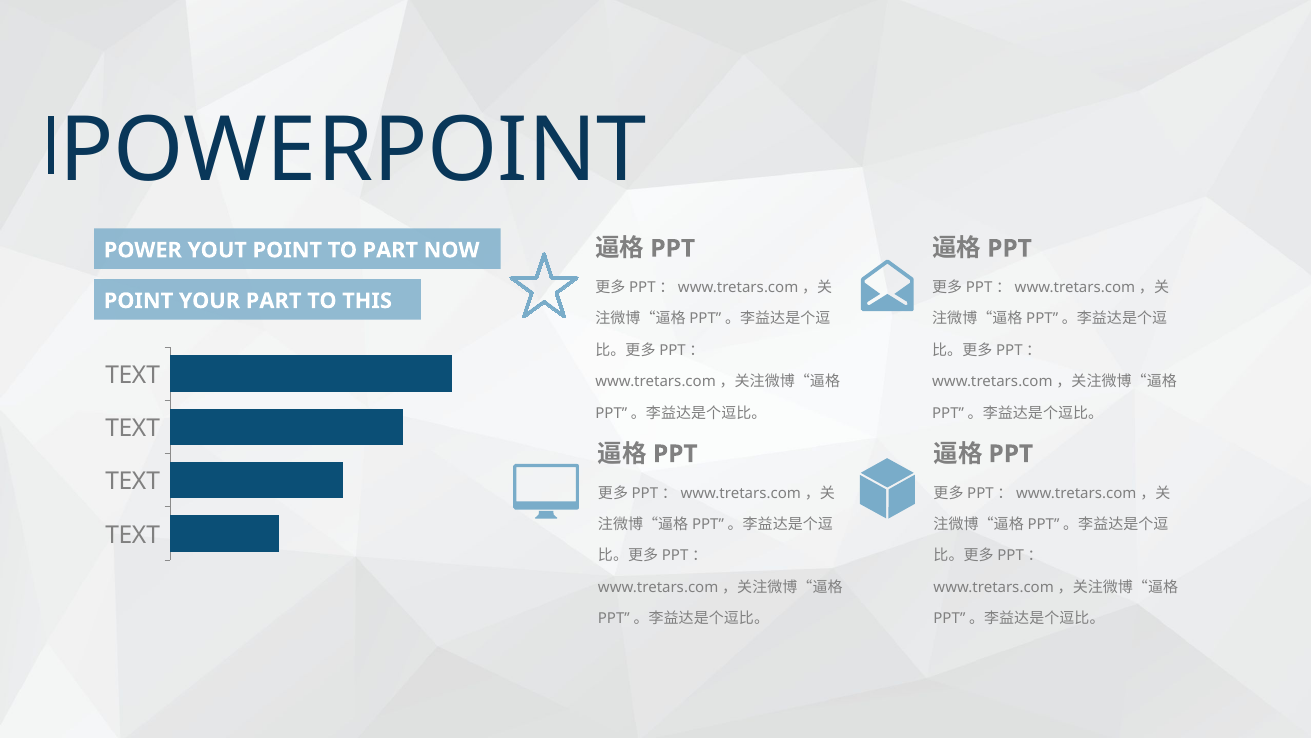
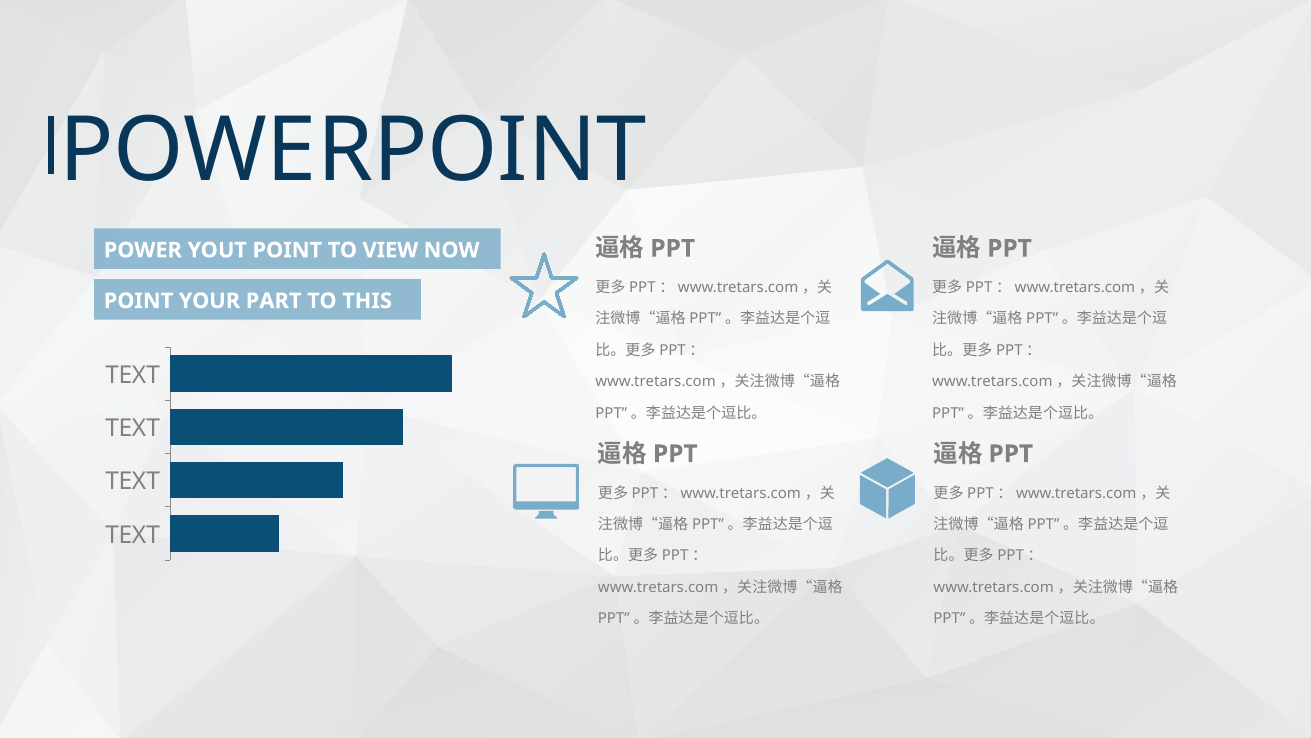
TO PART: PART -> VIEW (390, 250)
